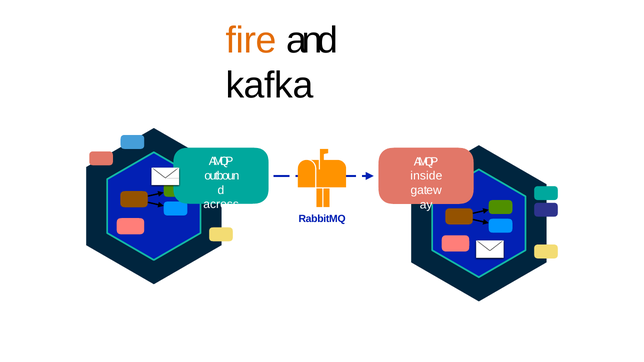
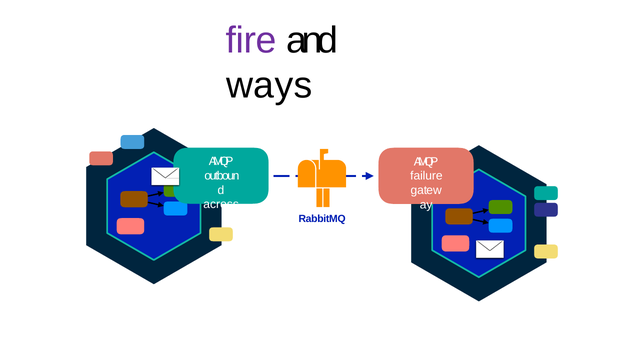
fire colour: orange -> purple (251, 40)
kafka: kafka -> ways (269, 85)
inside: inside -> failure (426, 176)
